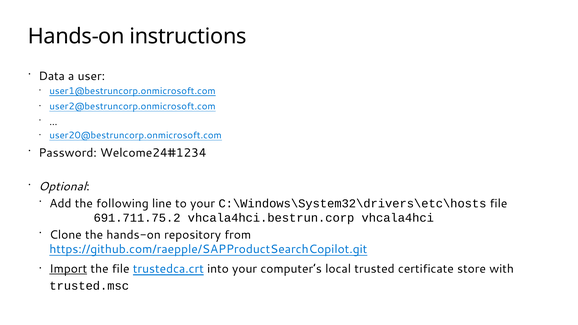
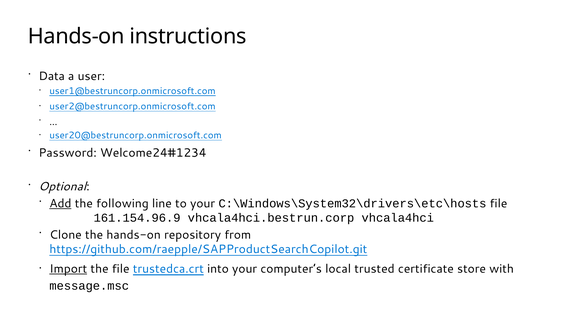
Add underline: none -> present (60, 204)
691.711.75.2: 691.711.75.2 -> 161.154.96.9 (137, 218)
trusted.msc: trusted.msc -> message.msc (89, 286)
